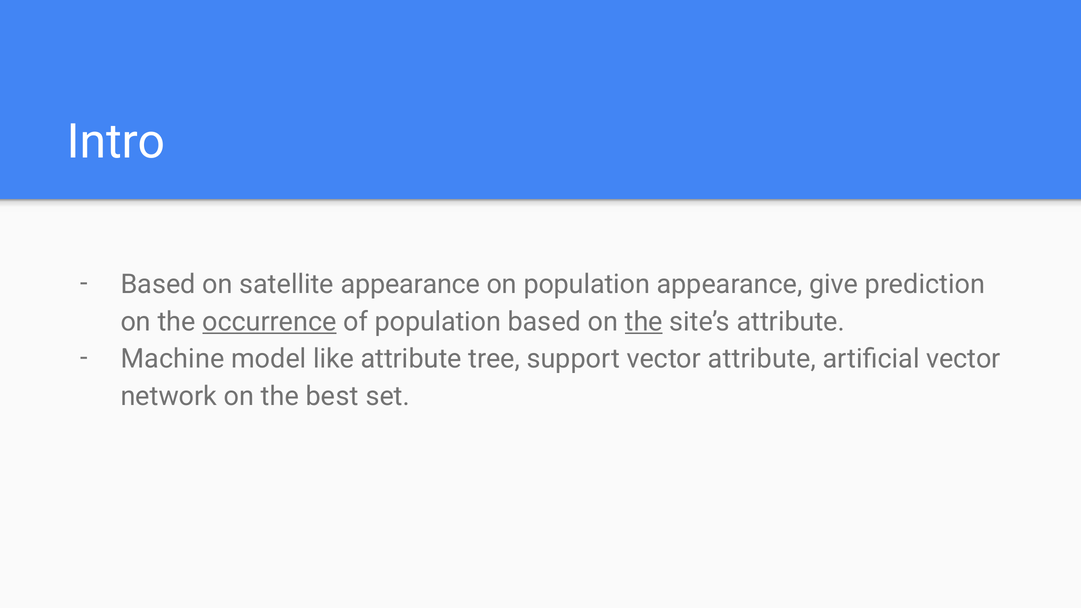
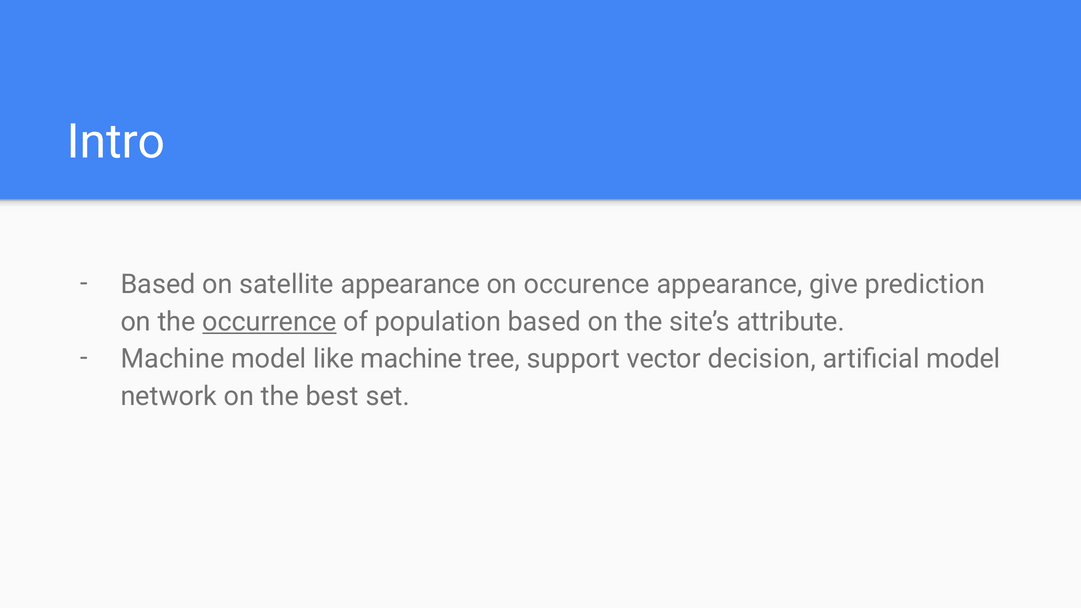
on population: population -> occurence (587, 284)
the underline: present -> none (644, 322)
like attribute: attribute -> machine (411, 359)
vector attribute: attribute -> decision (762, 359)
artificial vector: vector -> model (963, 359)
